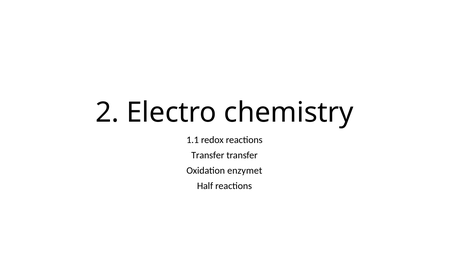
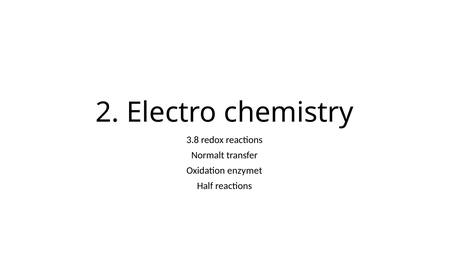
1.1: 1.1 -> 3.8 (193, 140)
Transfer: Transfer -> Normalt (208, 155)
